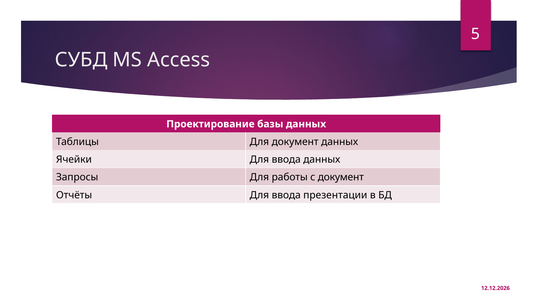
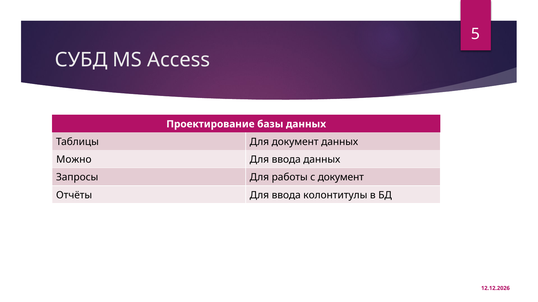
Ячейки: Ячейки -> Можно (74, 160)
презентации: презентации -> колонтитулы (335, 195)
